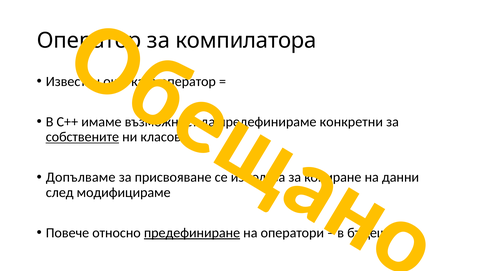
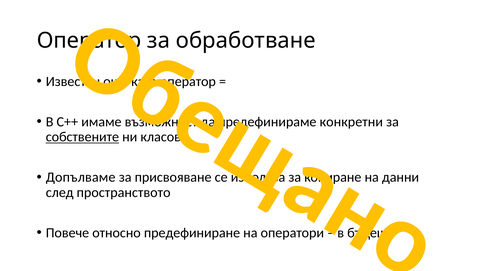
компилатора: компилатора -> обработване (246, 40)
модифицираме: модифицираме -> пространството (124, 192)
предефиниране underline: present -> none (192, 233)
